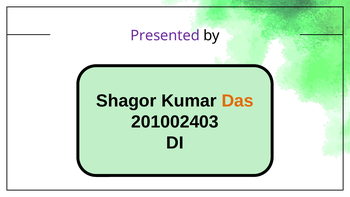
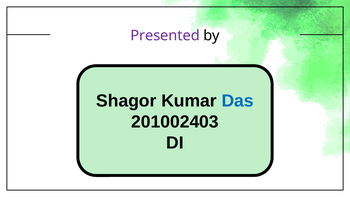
Das colour: orange -> blue (238, 101)
